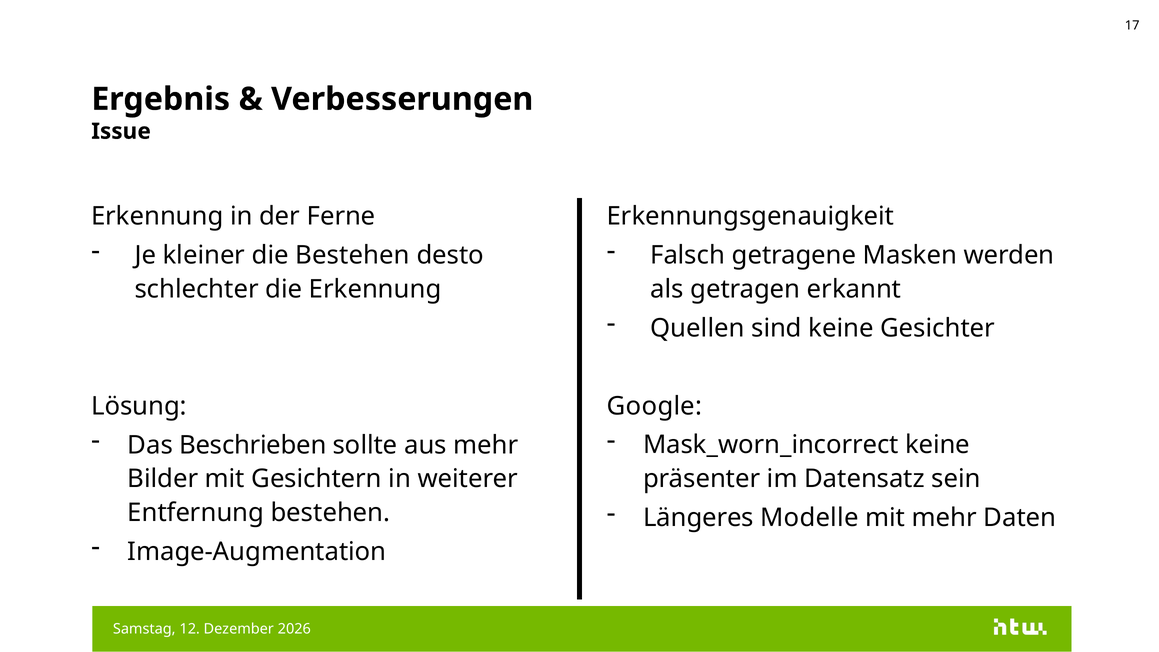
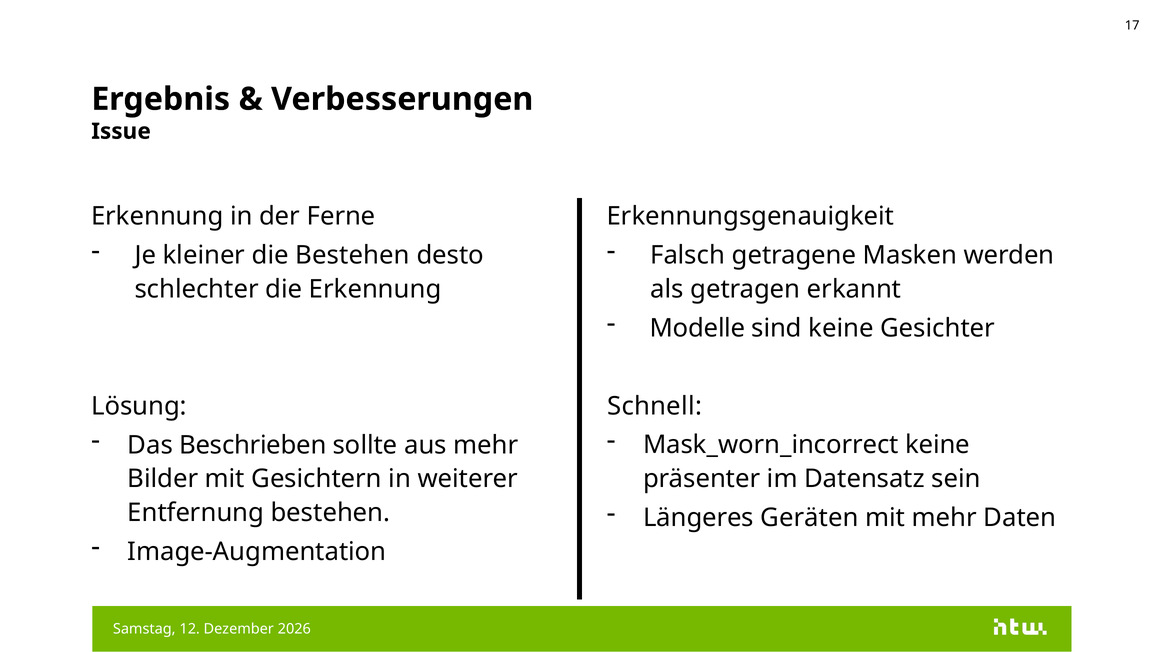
Quellen: Quellen -> Modelle (698, 328)
Google: Google -> Schnell (655, 406)
Modelle: Modelle -> Geräten (810, 518)
